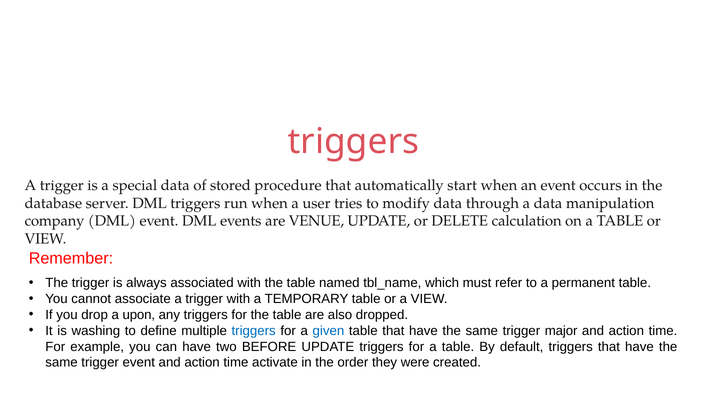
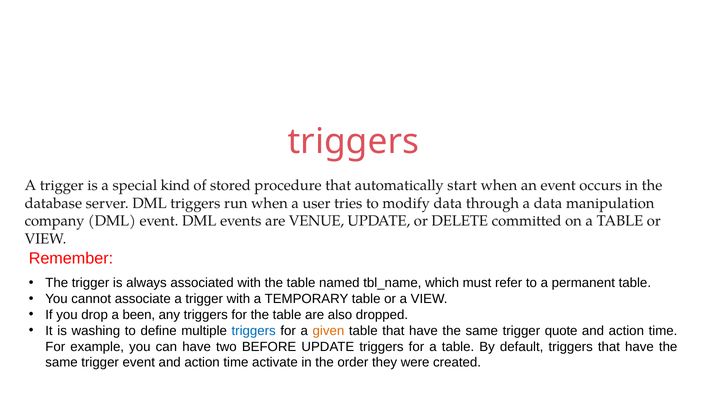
special data: data -> kind (175, 185)
calculation: calculation -> committed (527, 221)
upon: upon -> been (139, 315)
given colour: blue -> orange (328, 330)
major: major -> quote (561, 330)
